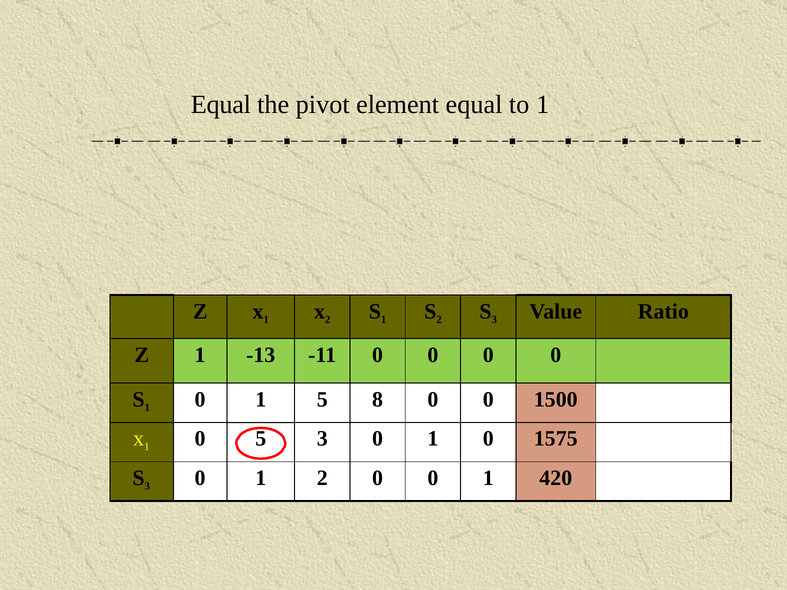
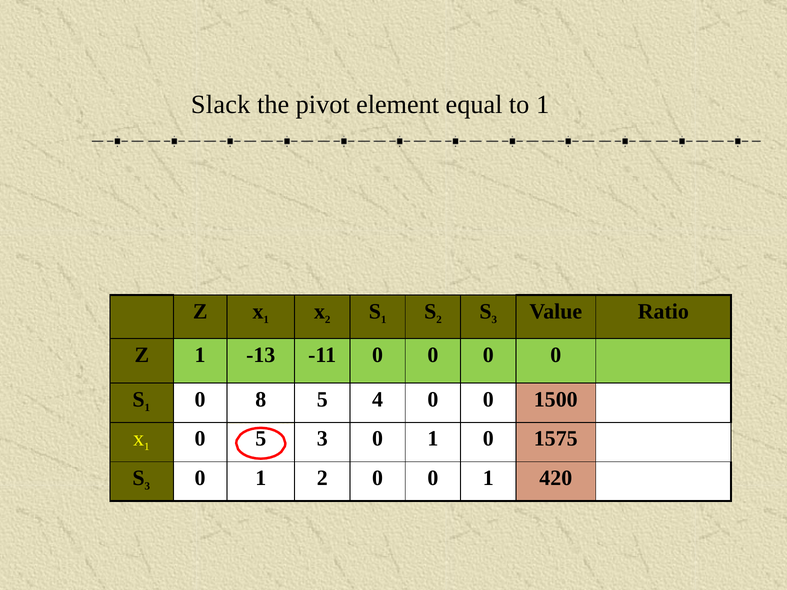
Equal: Equal -> Slack (221, 105)
1 0 1: 1 -> 8 (261, 400)
8: 8 -> 4 (378, 400)
